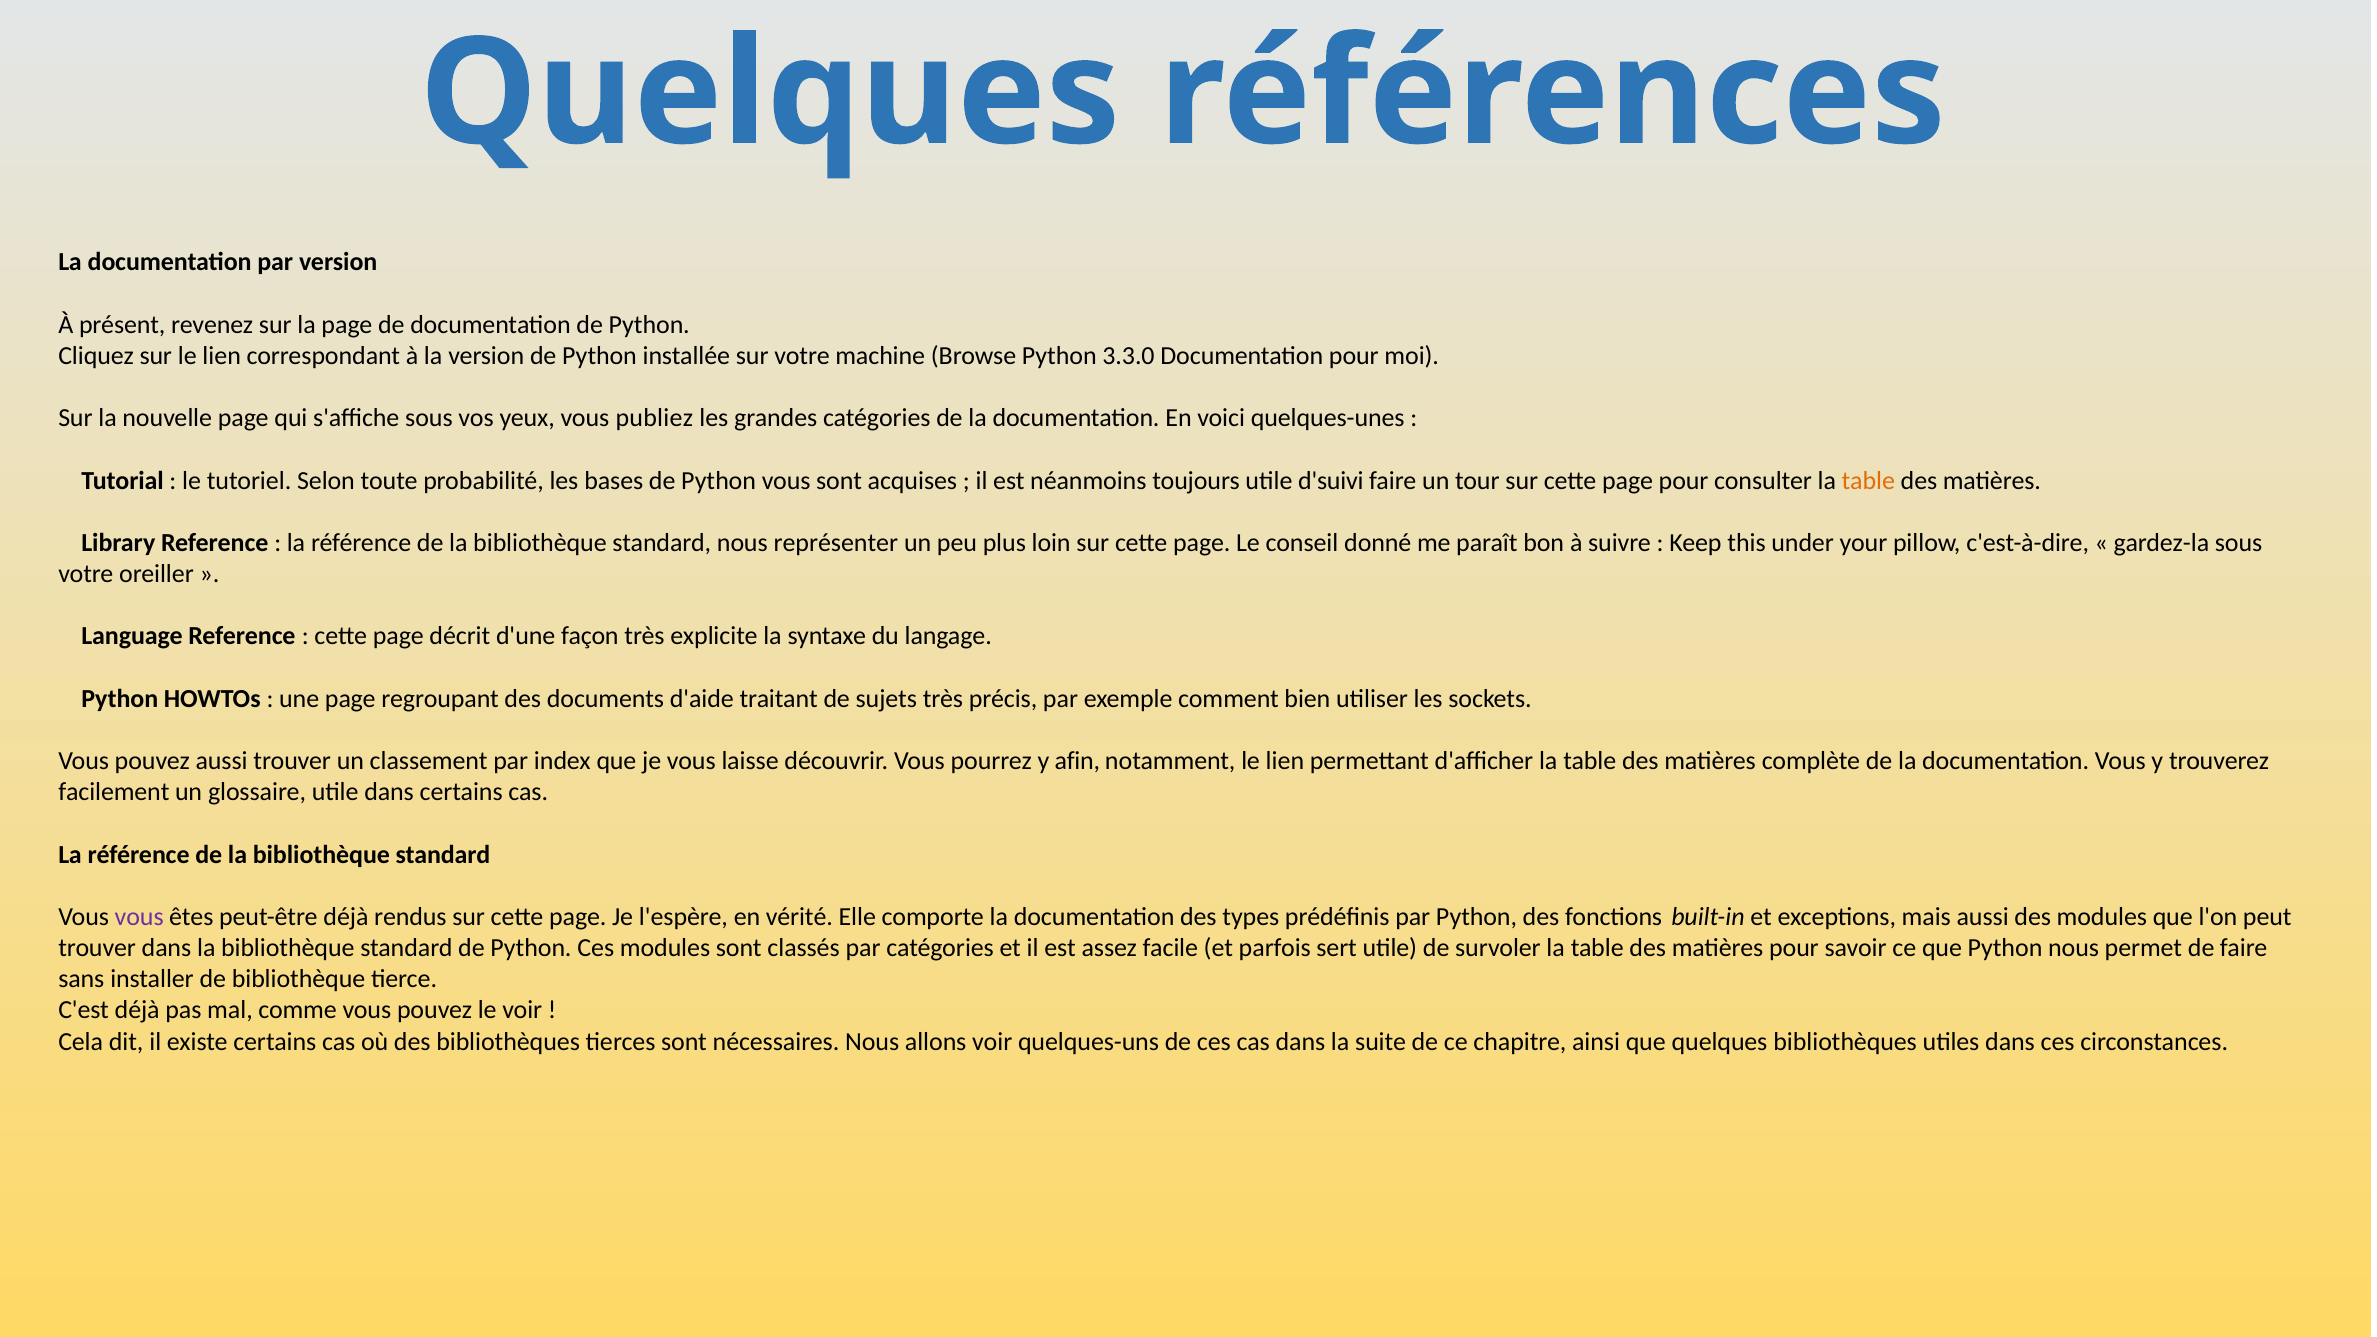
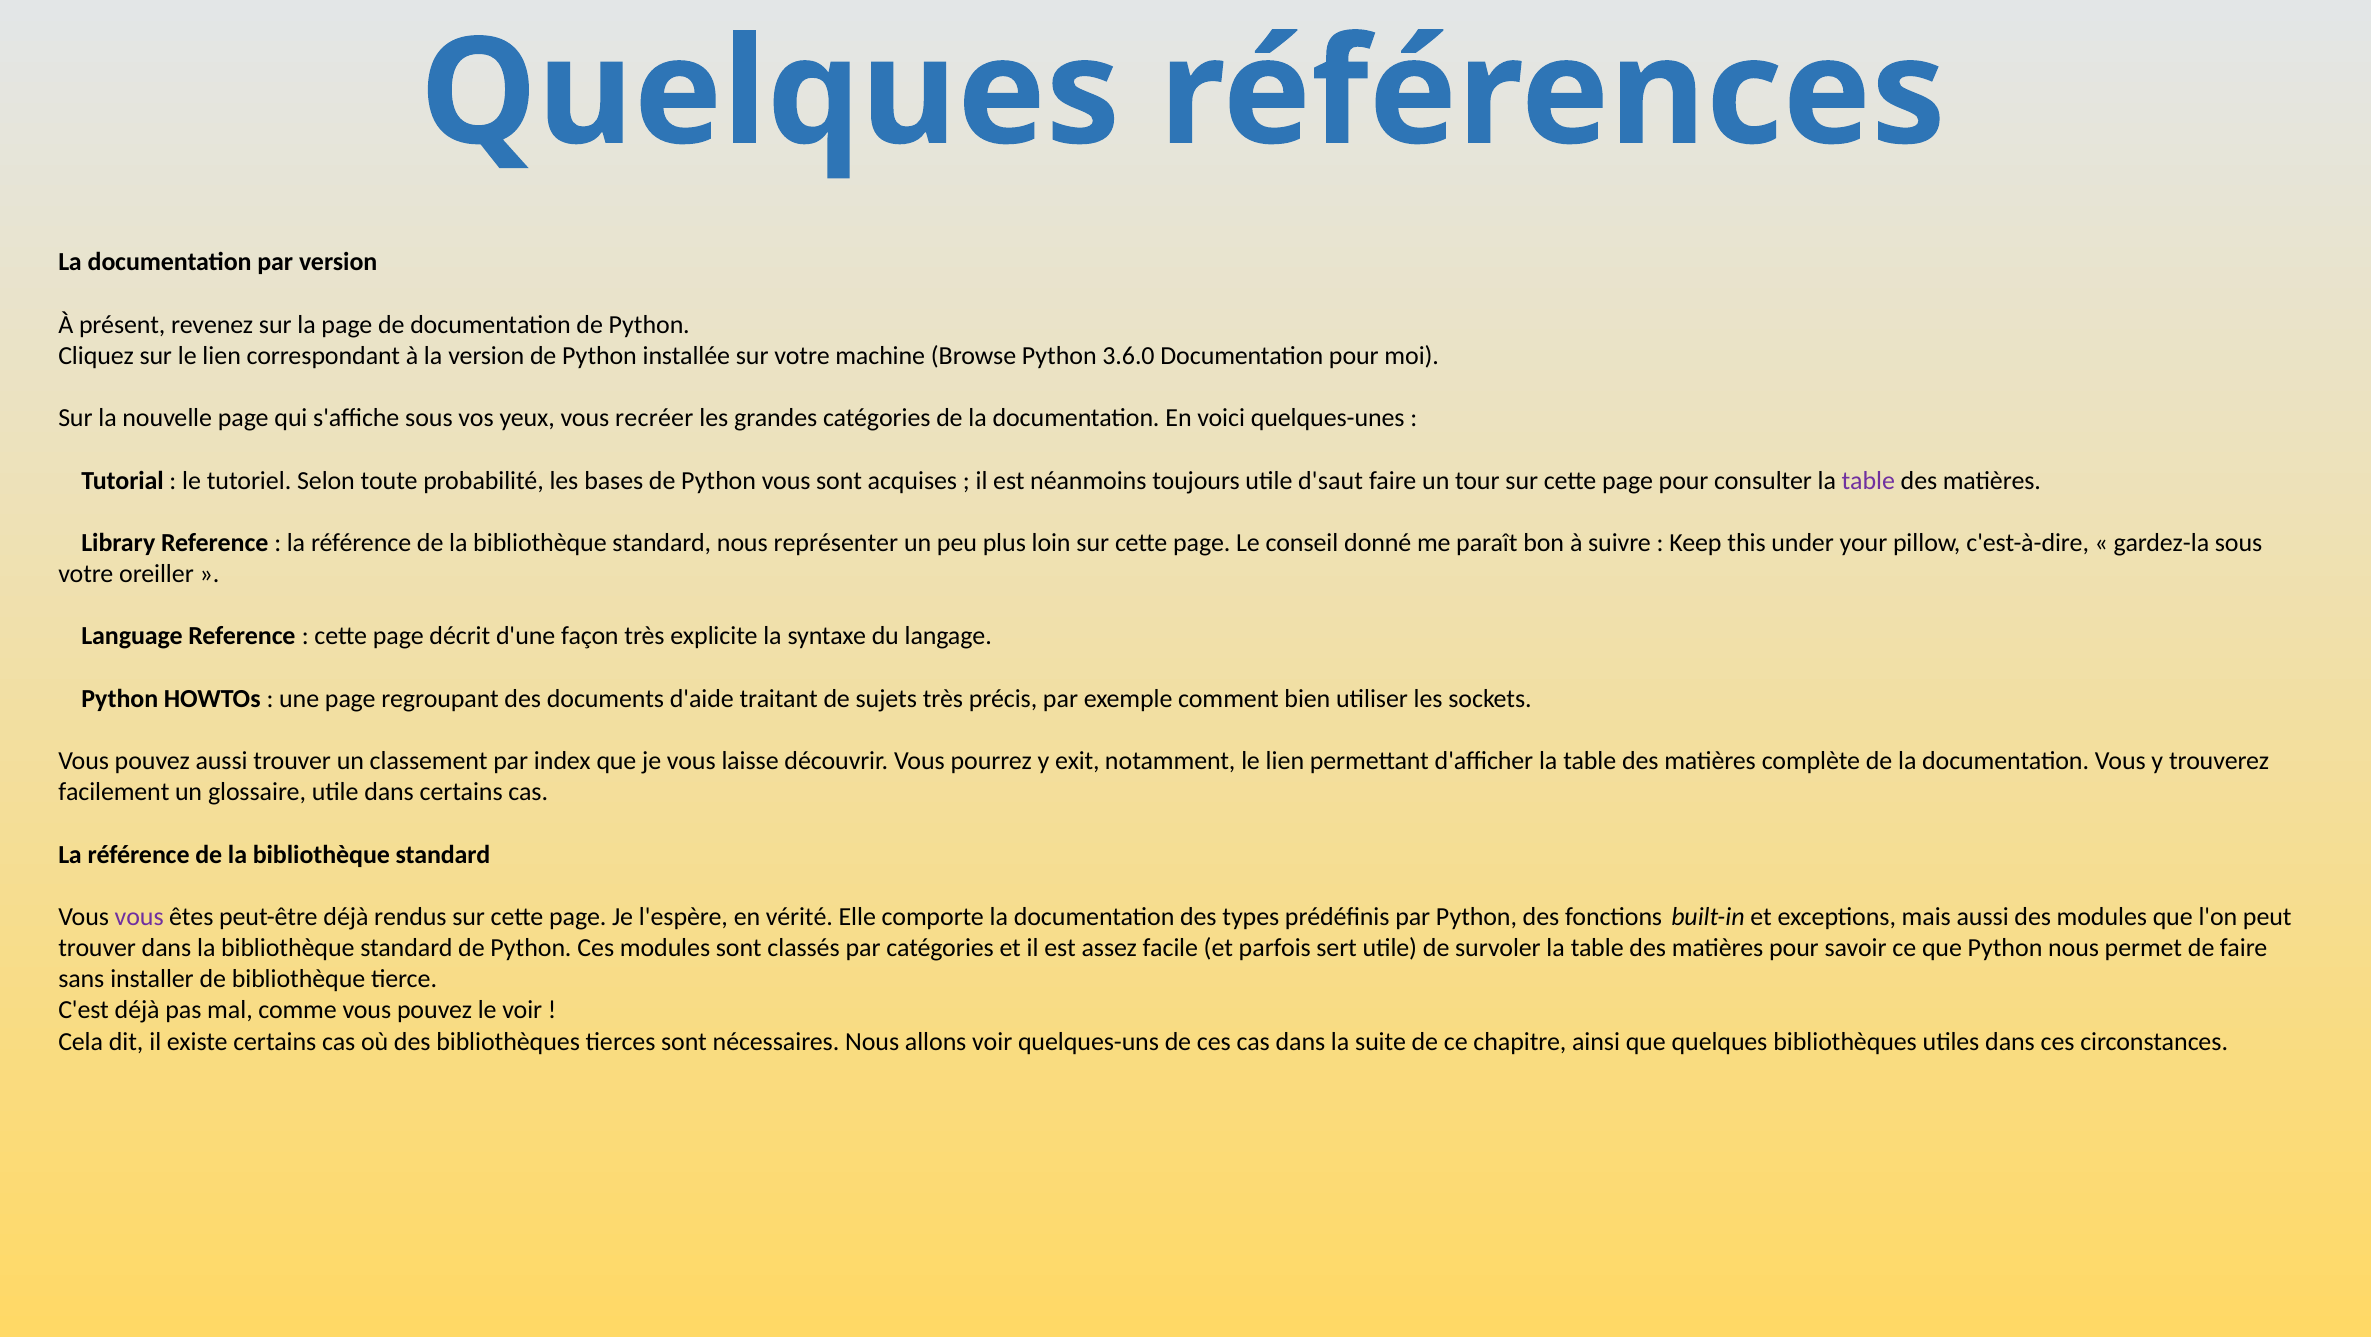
3.3.0: 3.3.0 -> 3.6.0 (1128, 356)
publiez: publiez -> recréer (654, 418)
d'suivi: d'suivi -> d'saut (1331, 481)
table colour: orange -> purple (1868, 481)
afin: afin -> exit (1077, 761)
